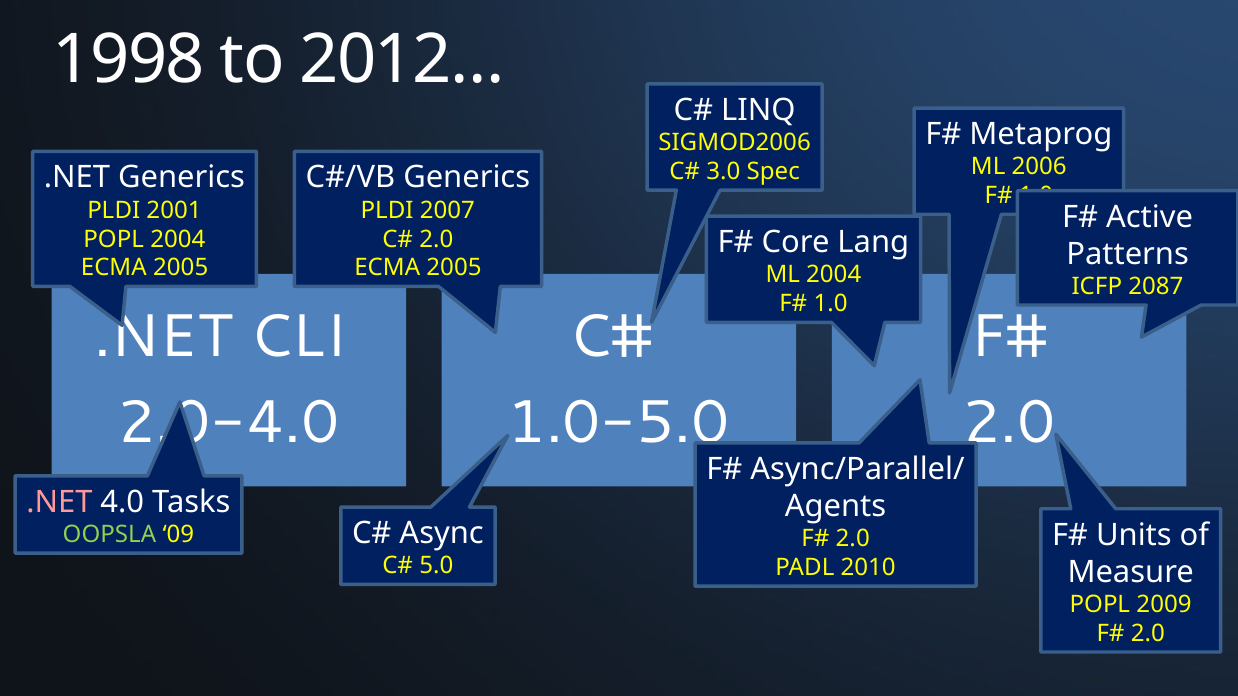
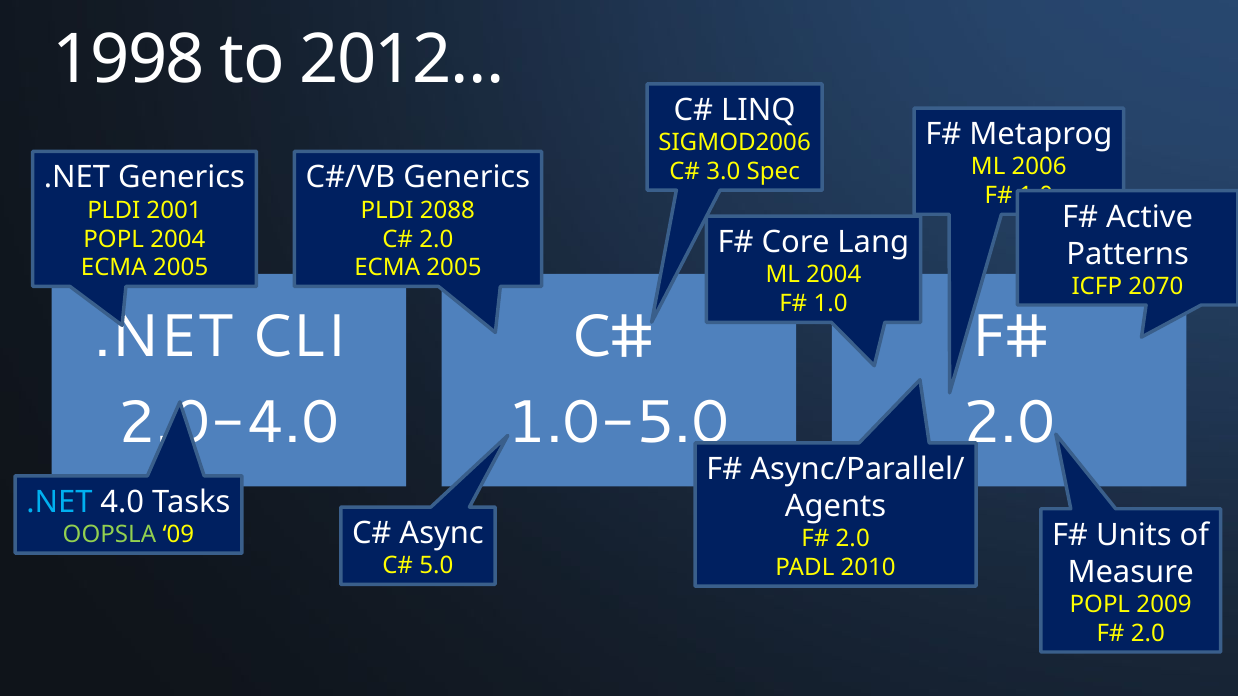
2007: 2007 -> 2088 (447, 210)
2087: 2087 -> 2070 (1156, 287)
.NET colour: pink -> light blue (59, 502)
